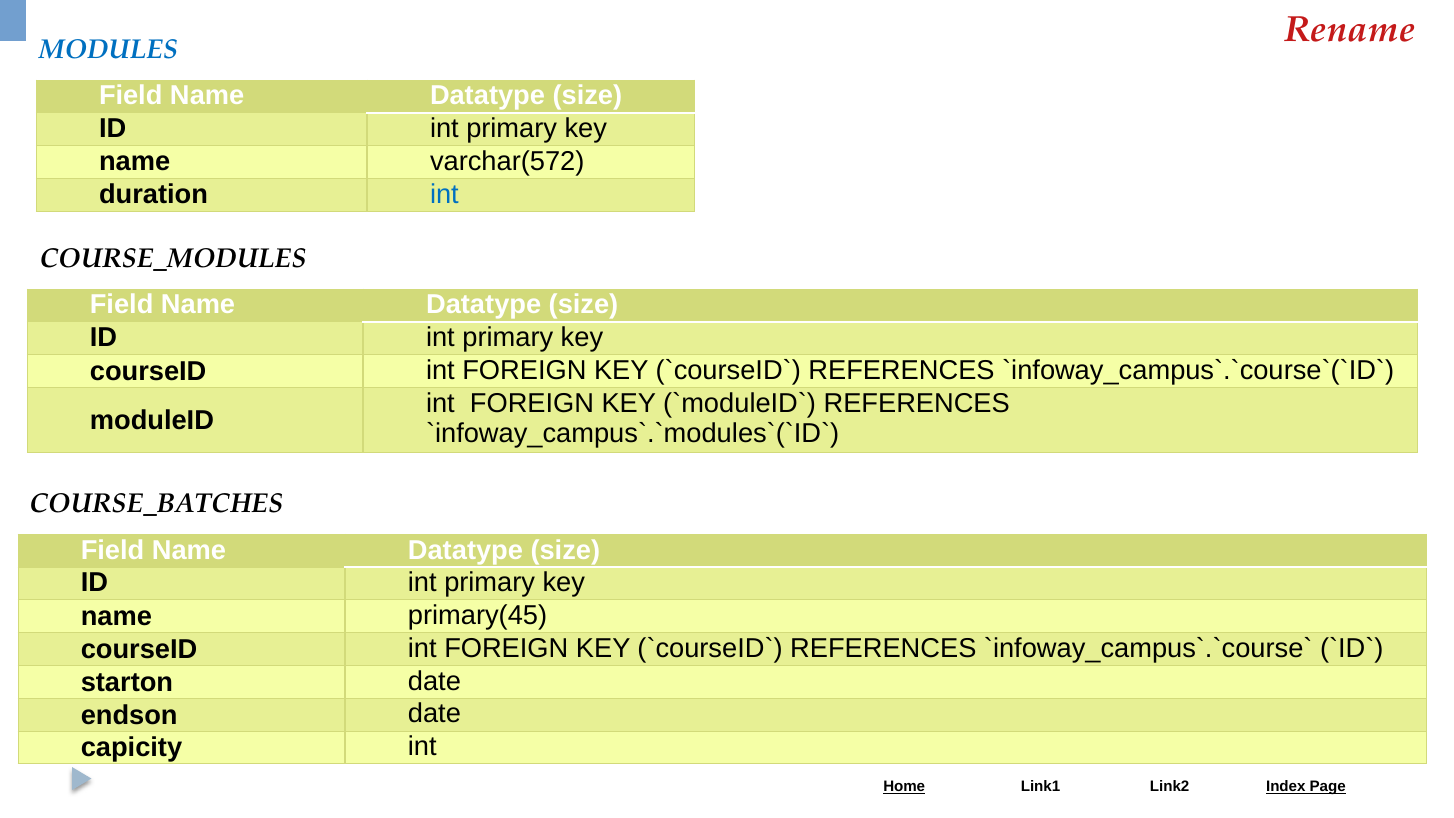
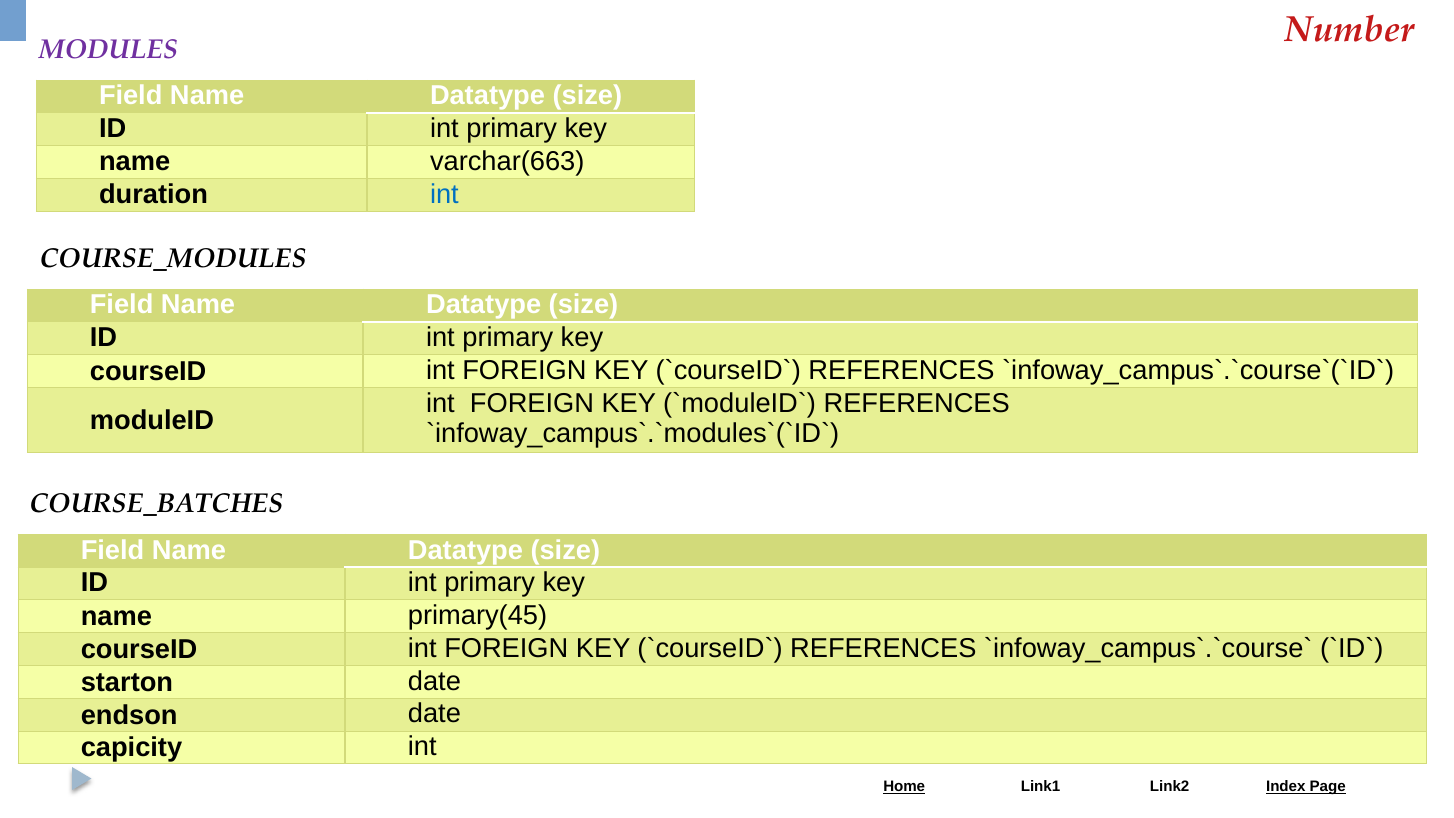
Rename: Rename -> Number (1350, 30)
MODULES colour: blue -> purple (108, 49)
varchar(572: varchar(572 -> varchar(663 (507, 161)
